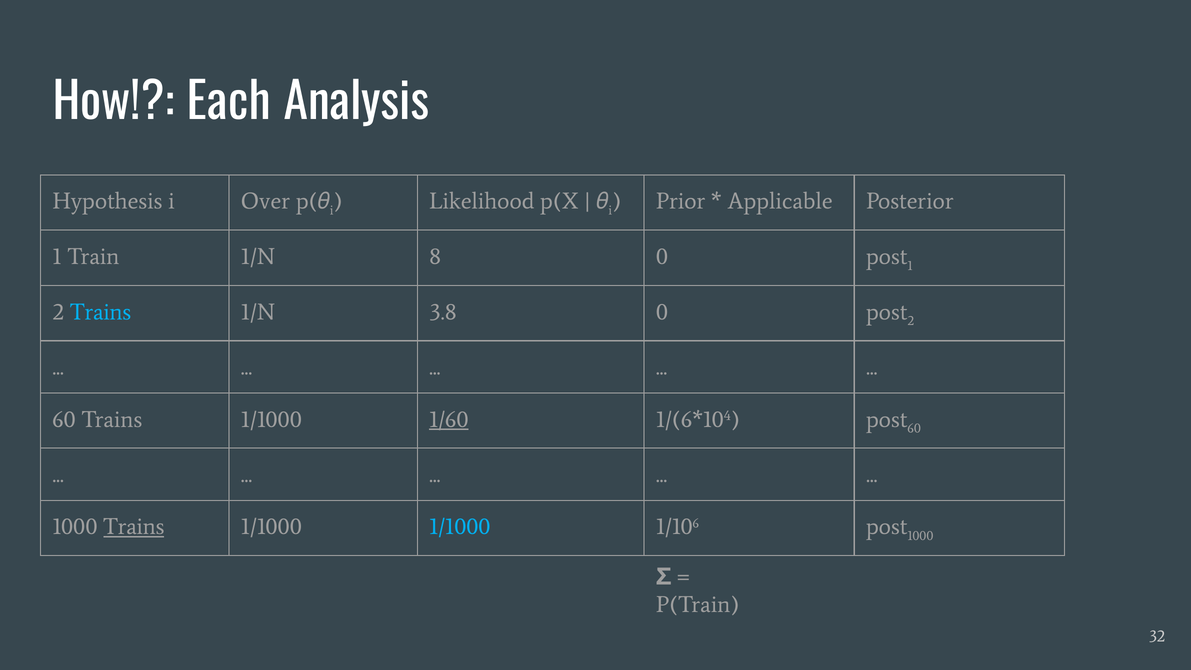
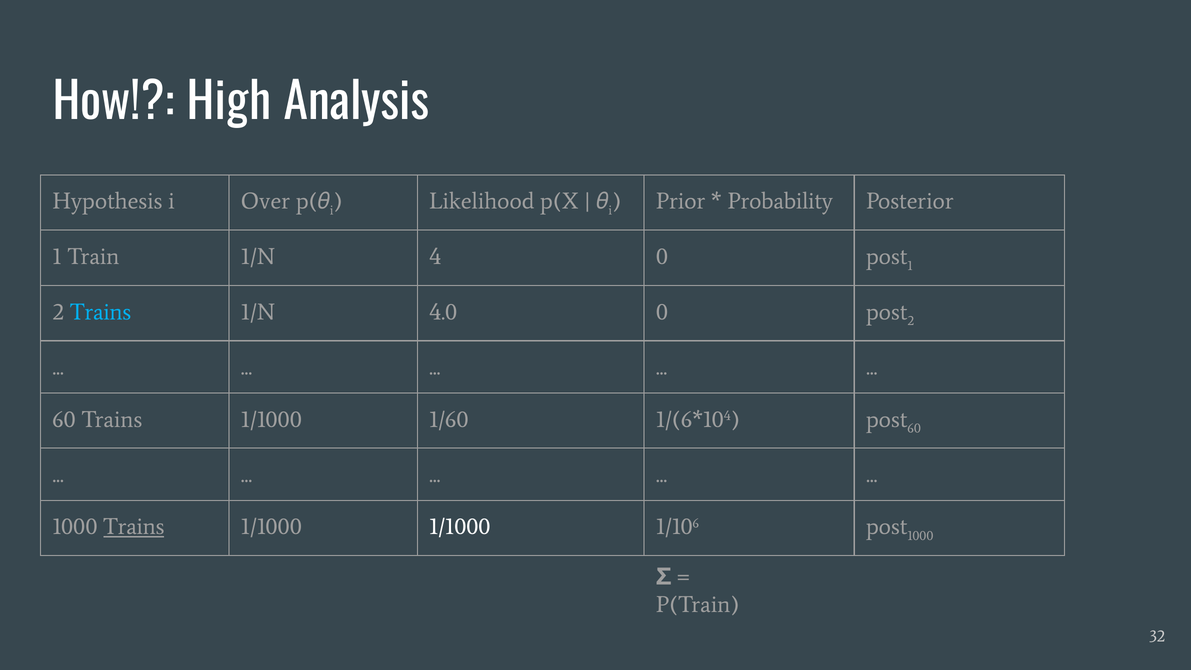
Each: Each -> High (229, 103)
Applicable: Applicable -> Probability (780, 201)
8: 8 -> 4 (435, 257)
3.8: 3.8 -> 4.0 (443, 312)
1/60 underline: present -> none (449, 419)
1/1000 colour: light blue -> white (460, 527)
